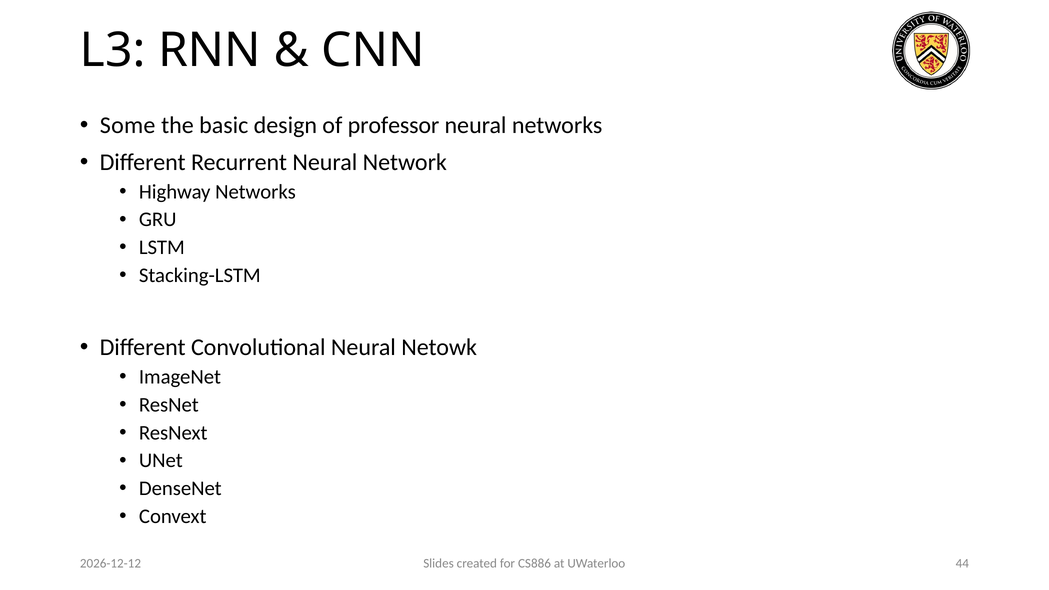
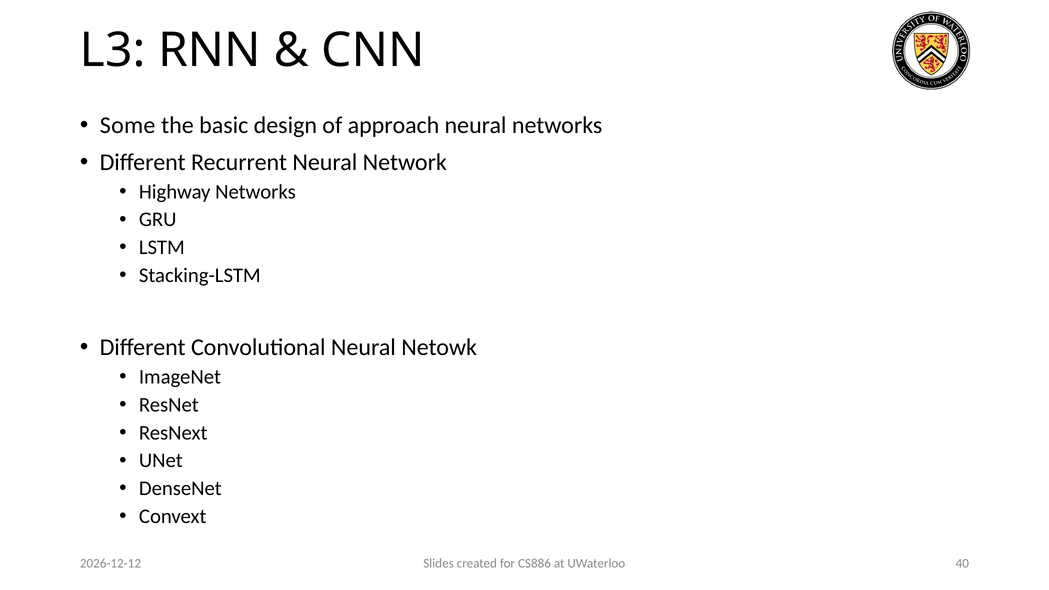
professor: professor -> approach (394, 125)
44: 44 -> 40 (962, 563)
